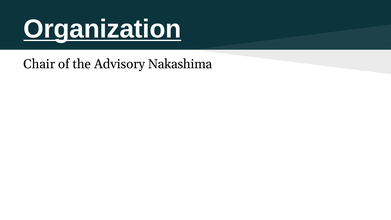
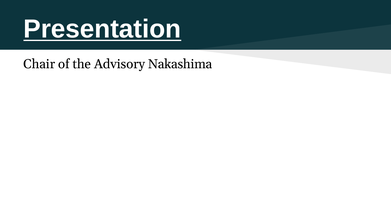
Organization: Organization -> Presentation (102, 29)
